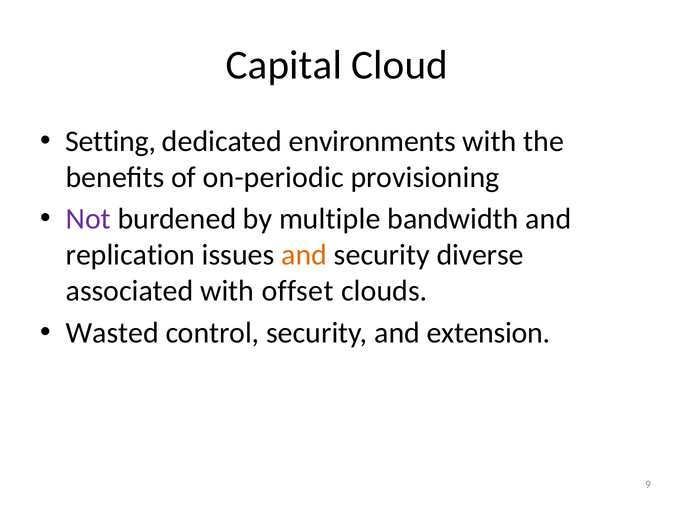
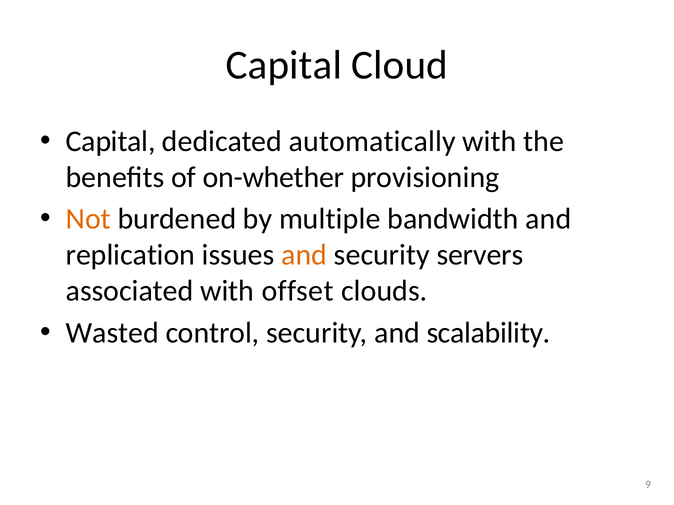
Setting: Setting -> Capital (111, 141)
environments: environments -> automatically (372, 141)
on-periodic: on-periodic -> on-whether (274, 177)
Not colour: purple -> orange (88, 219)
diverse: diverse -> servers (480, 255)
extension: extension -> scalability (489, 333)
